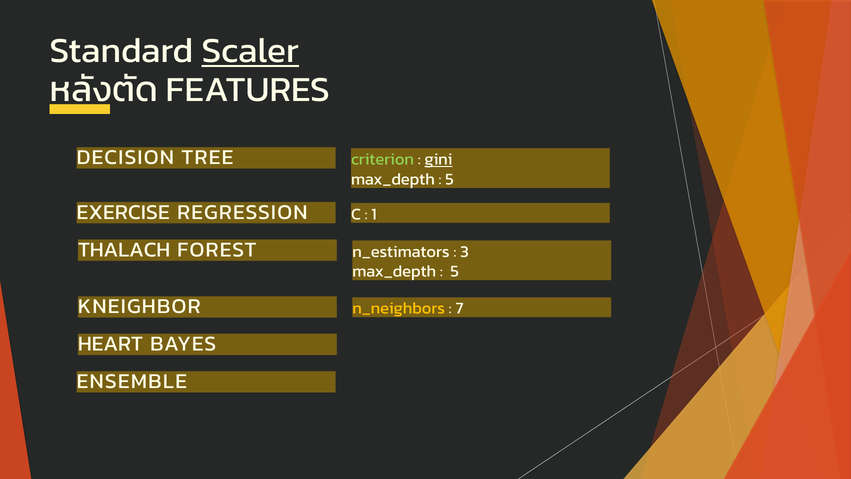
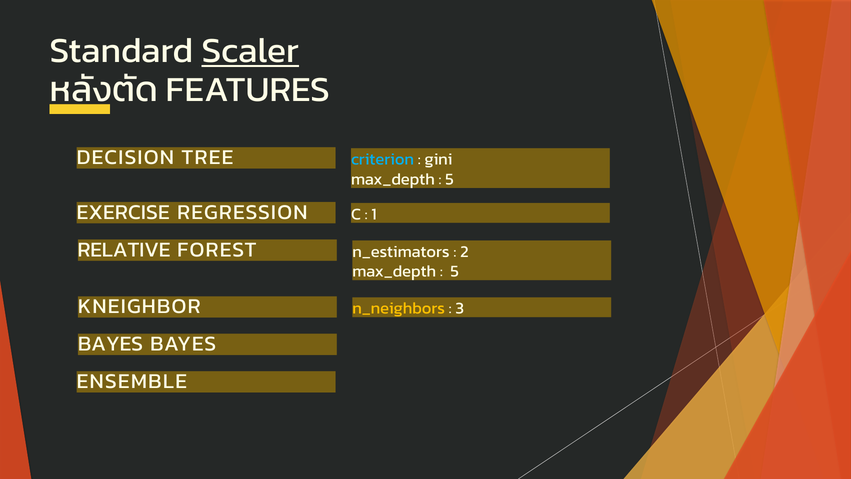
criterion colour: light green -> light blue (383, 159)
gini underline: present -> none (438, 159)
THALACH: THALACH -> RELATIVE (124, 249)
3: 3 -> 2 (464, 251)
7: 7 -> 3 (460, 308)
HEART: HEART -> BAYES (111, 343)
